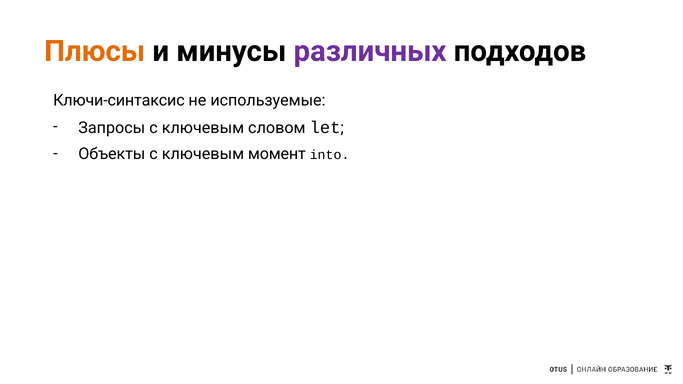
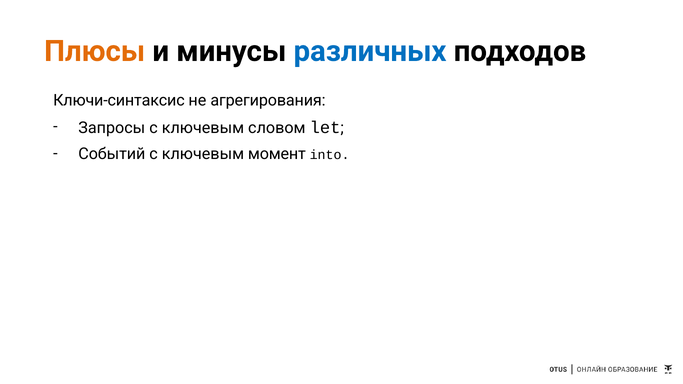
различных colour: purple -> blue (370, 51)
используемые: используемые -> агрегирования (268, 101)
Объекты: Объекты -> Событий (112, 154)
